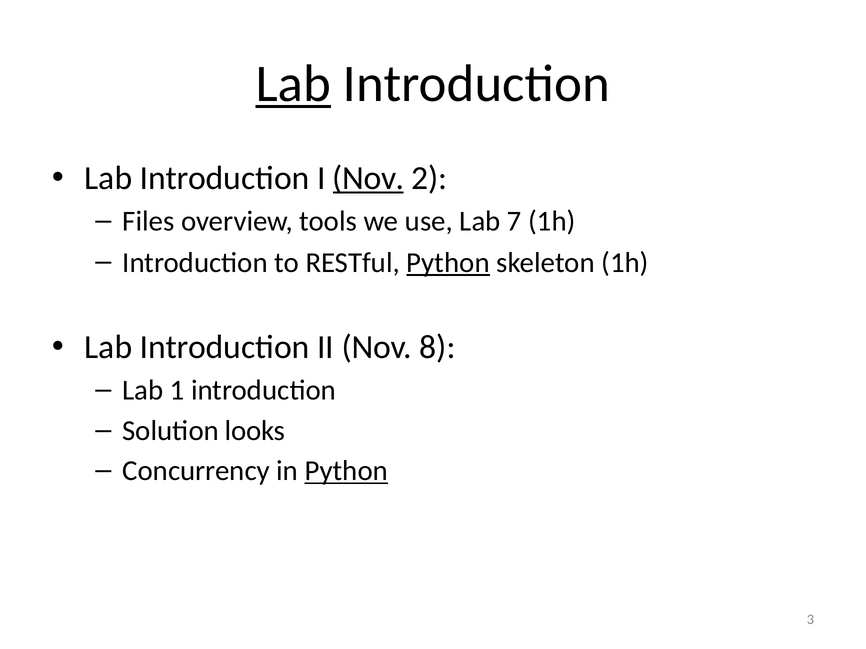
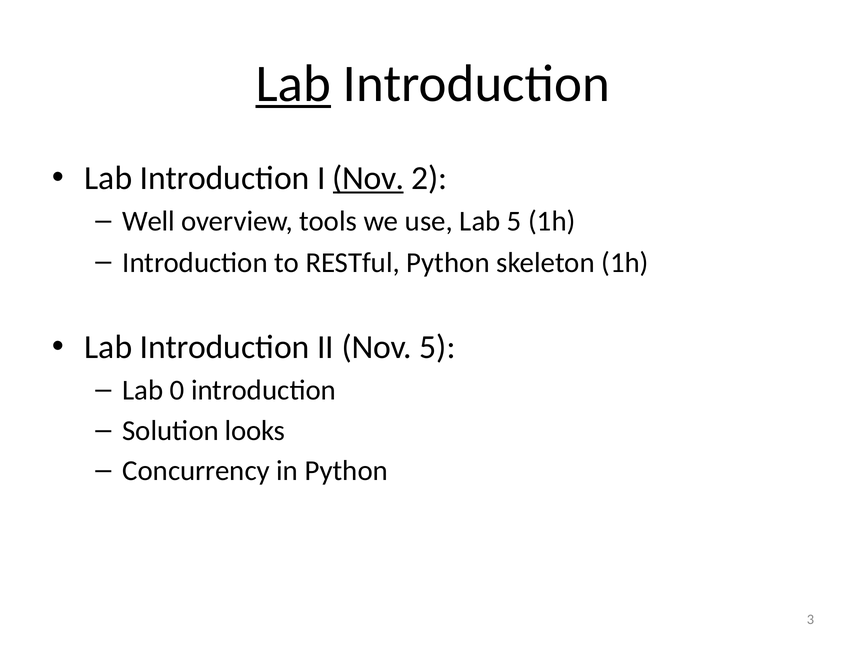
Files: Files -> Well (149, 221)
Lab 7: 7 -> 5 (514, 221)
Python underline: present -> none (448, 263)
Nov 8: 8 -> 5 (438, 348)
1: 1 -> 0 (177, 391)
Python underline: present -> none (346, 471)
